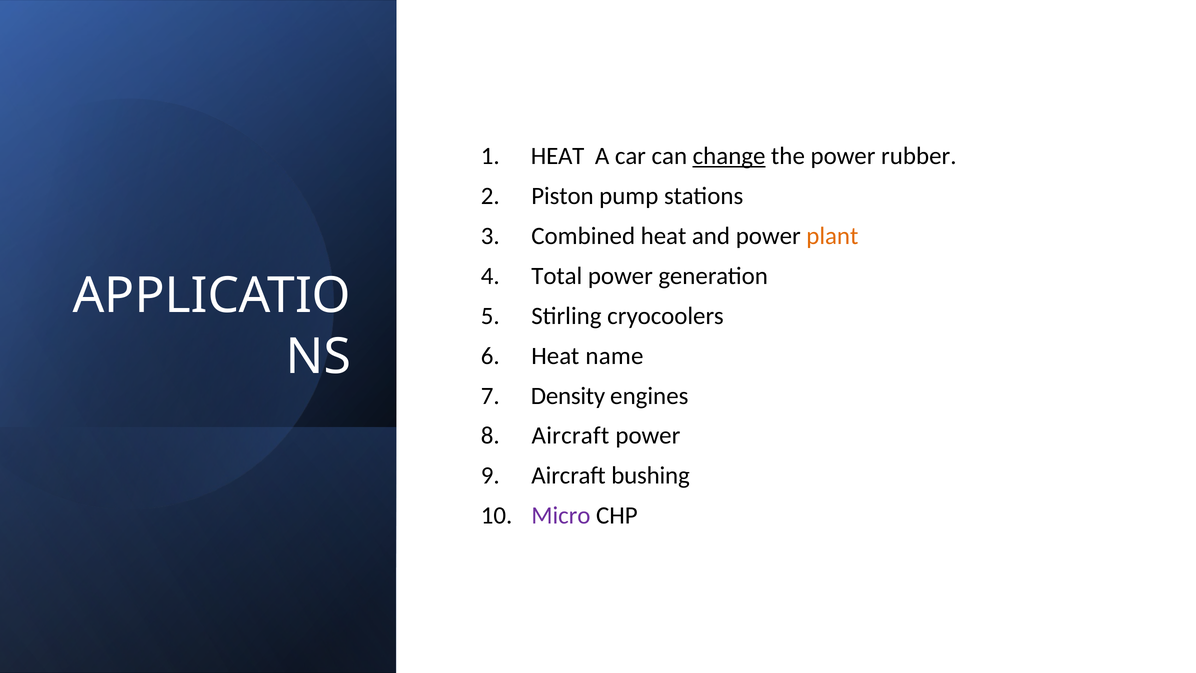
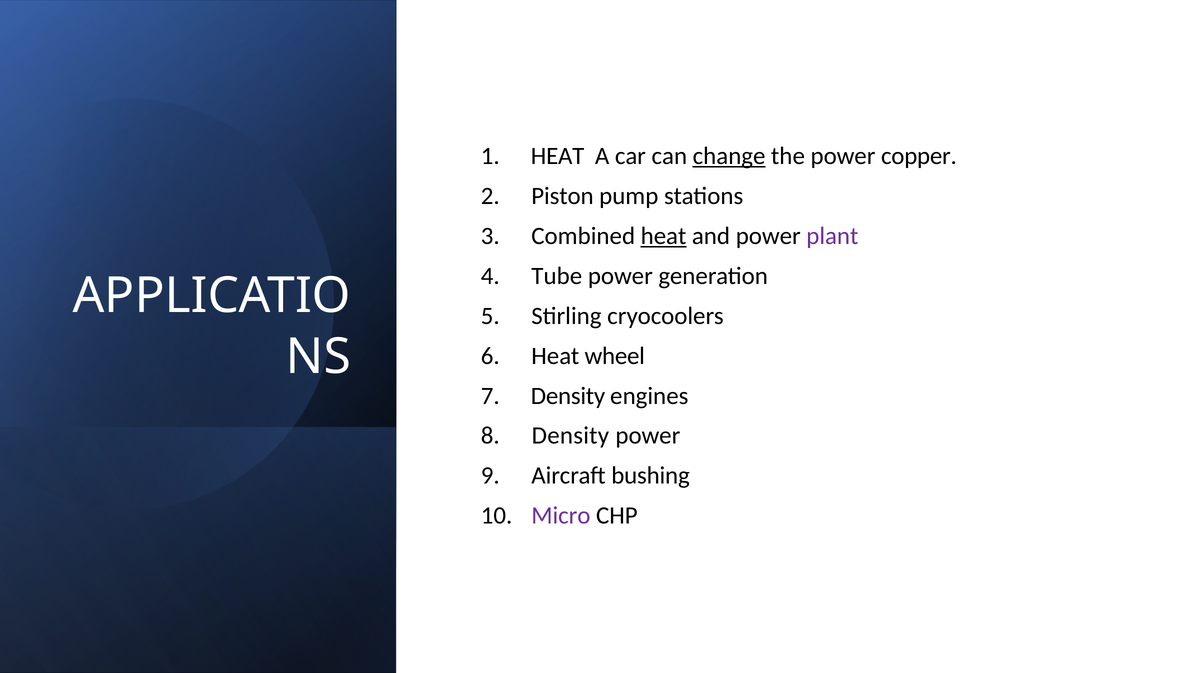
rubber: rubber -> copper (919, 156)
heat underline: none -> present (664, 236)
plant colour: orange -> purple (832, 236)
Total: Total -> Tube (557, 276)
name: name -> wheel (615, 356)
Aircraft: Aircraft -> Density (570, 436)
